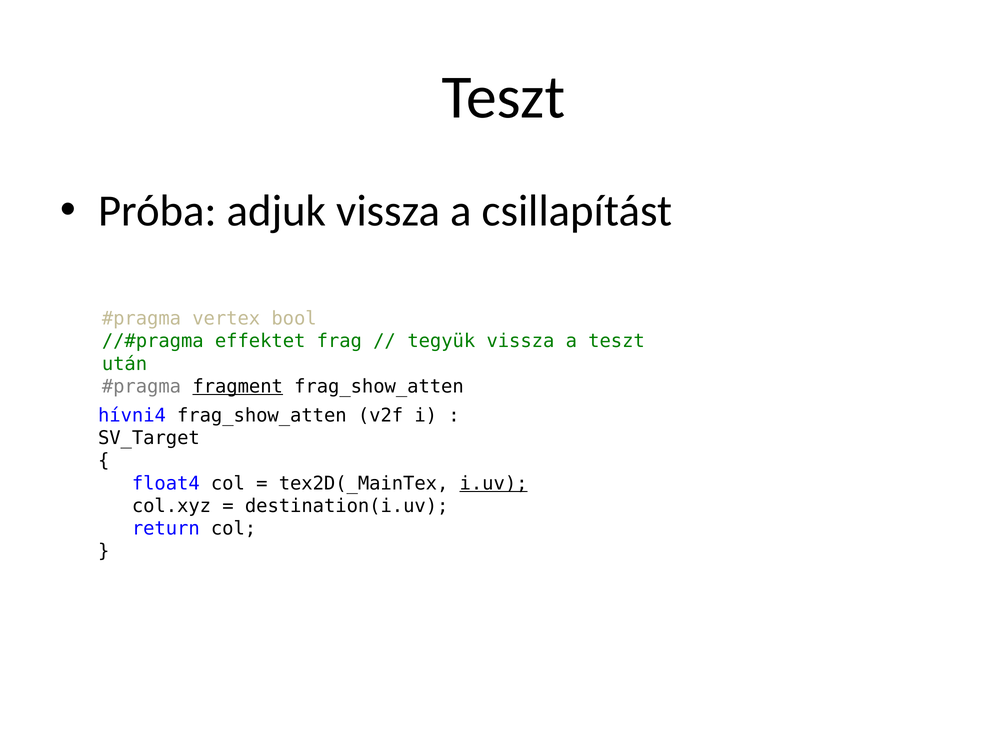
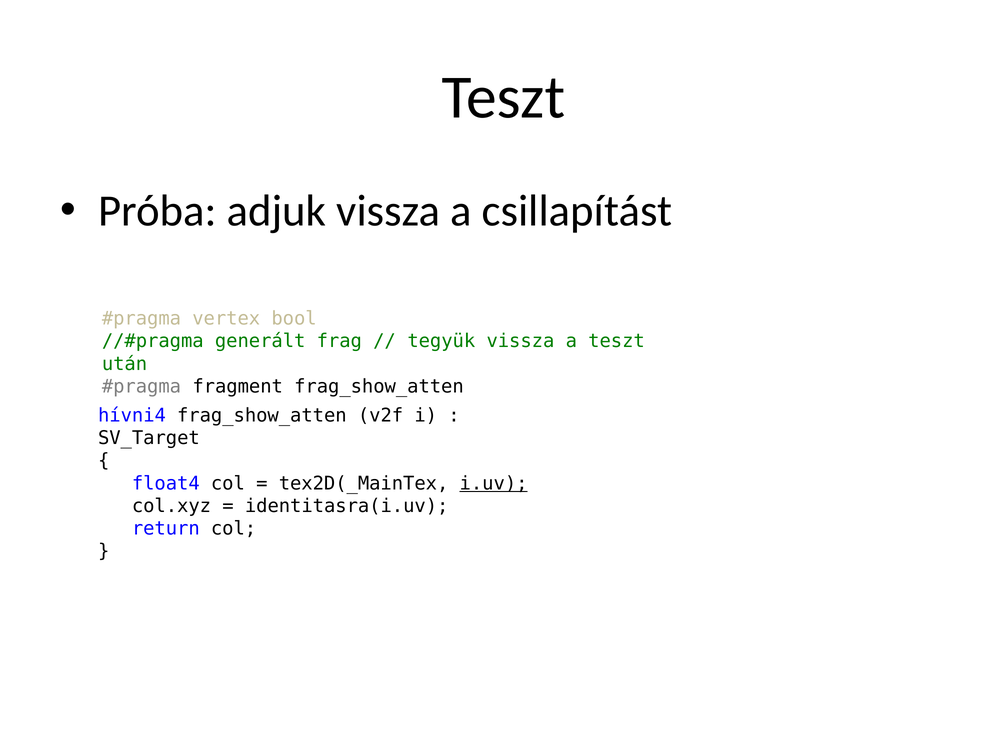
effektet: effektet -> generált (260, 341)
fragment underline: present -> none (238, 387)
destination(i.uv: destination(i.uv -> identitasra(i.uv (347, 506)
